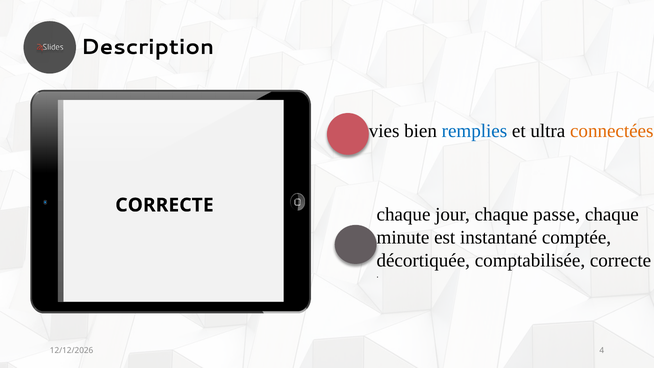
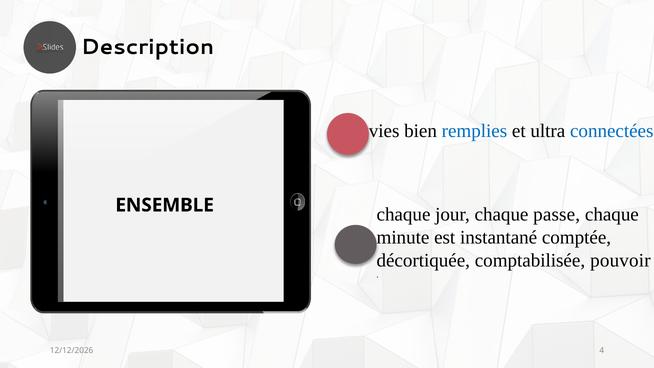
connectées colour: orange -> blue (612, 131)
CORRECTE: CORRECTE -> ENSEMBLE (165, 205)
comptabilisée correcte: correcte -> pouvoir (620, 260)
